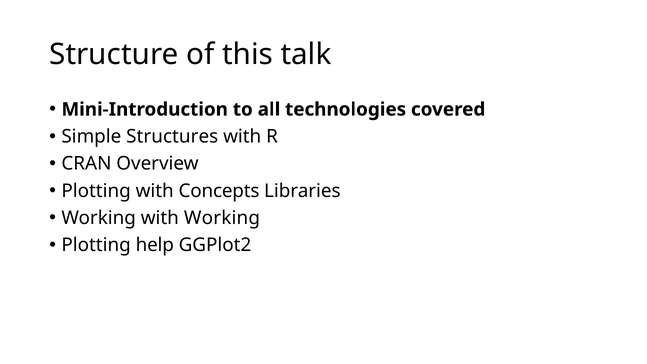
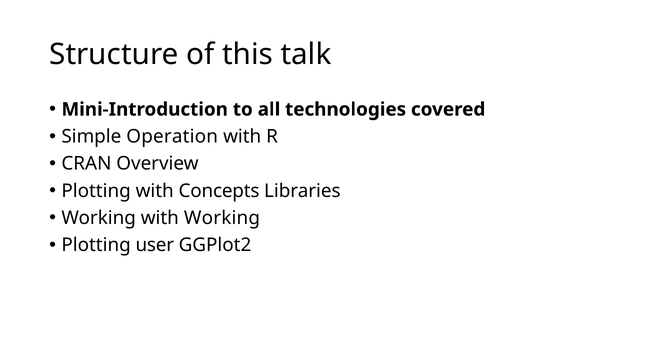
Structures: Structures -> Operation (172, 137)
help: help -> user (155, 245)
